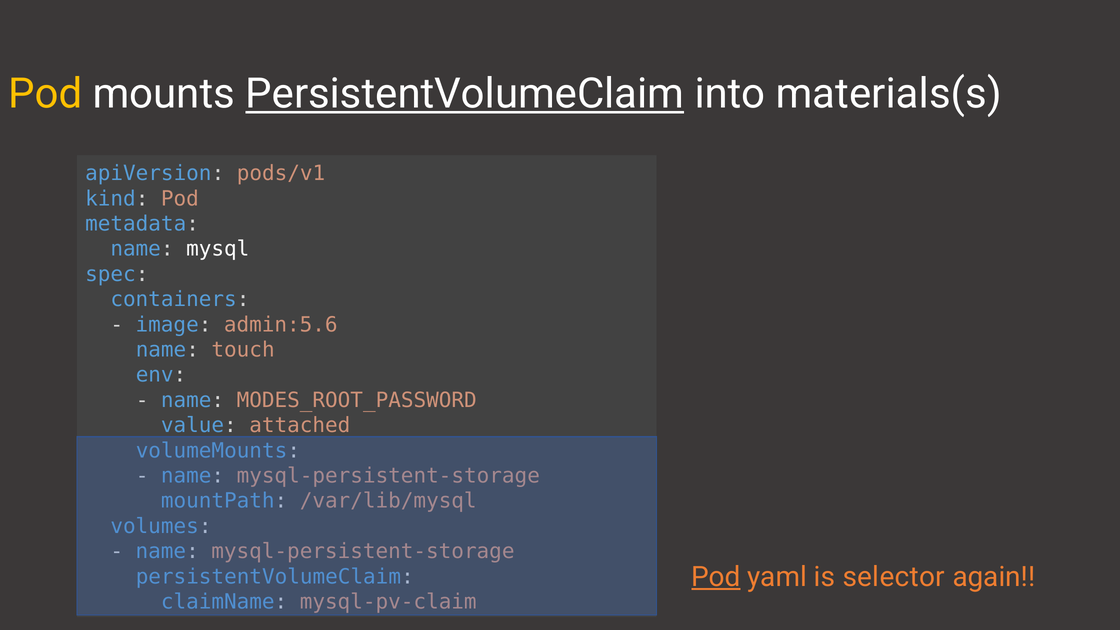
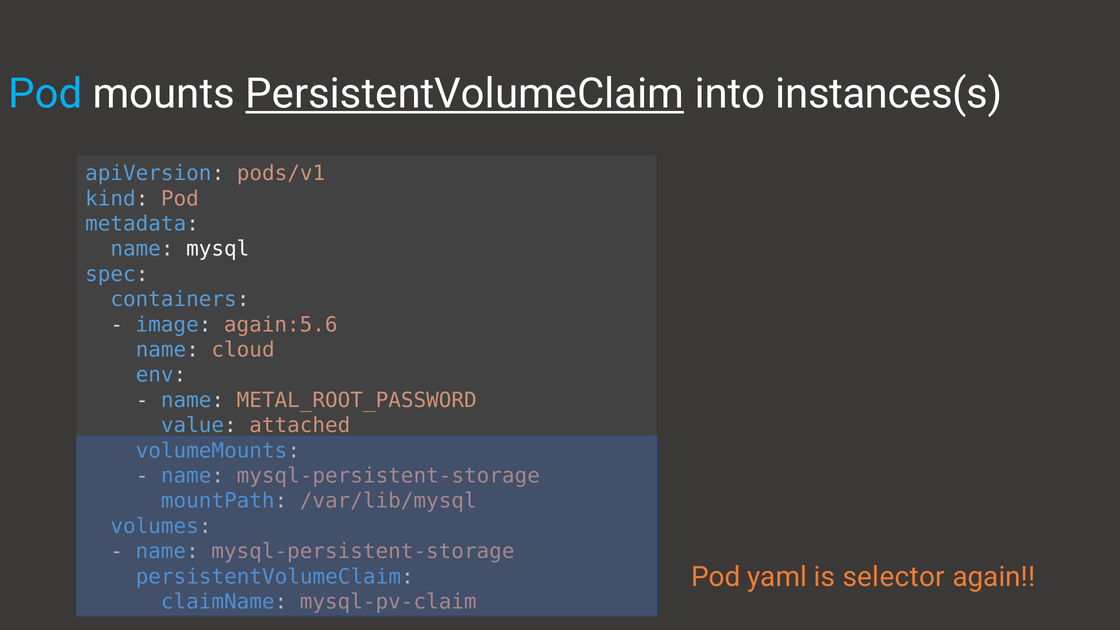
Pod colour: yellow -> light blue (45, 94)
materials(s: materials(s -> instances(s (889, 94)
admin:5.6: admin:5.6 -> again:5.6 (281, 325)
touch: touch -> cloud (243, 350)
MODES_ROOT_PASSWORD: MODES_ROOT_PASSWORD -> METAL_ROOT_PASSWORD (357, 400)
Pod underline: present -> none (716, 577)
